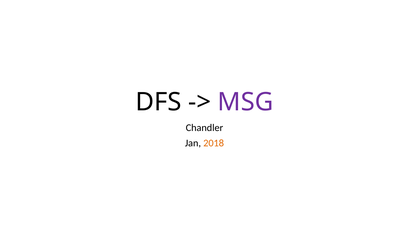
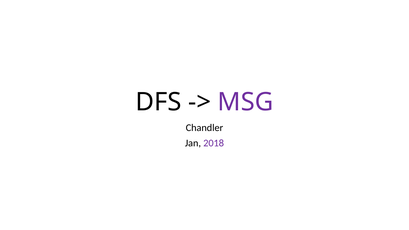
2018 colour: orange -> purple (214, 143)
